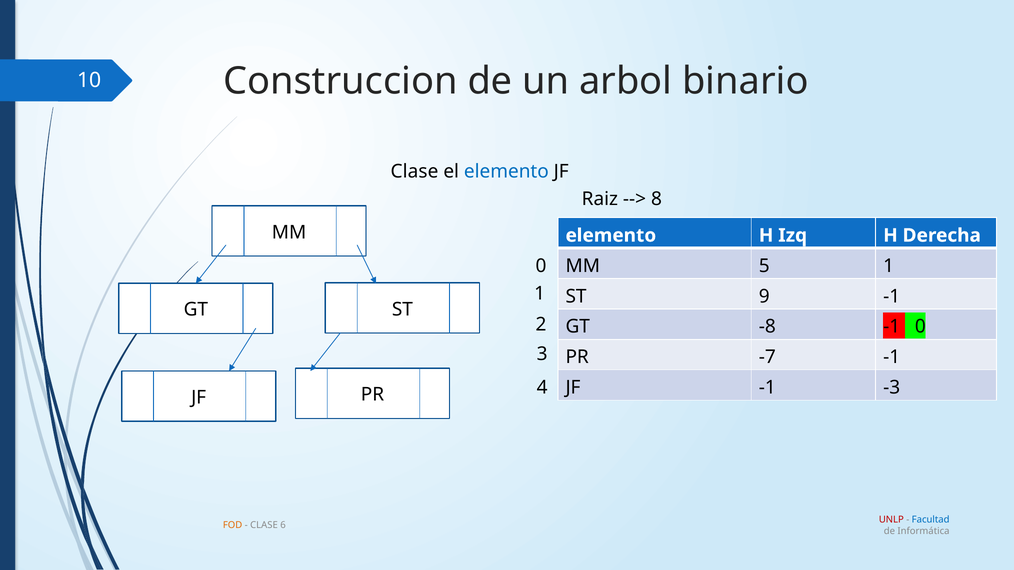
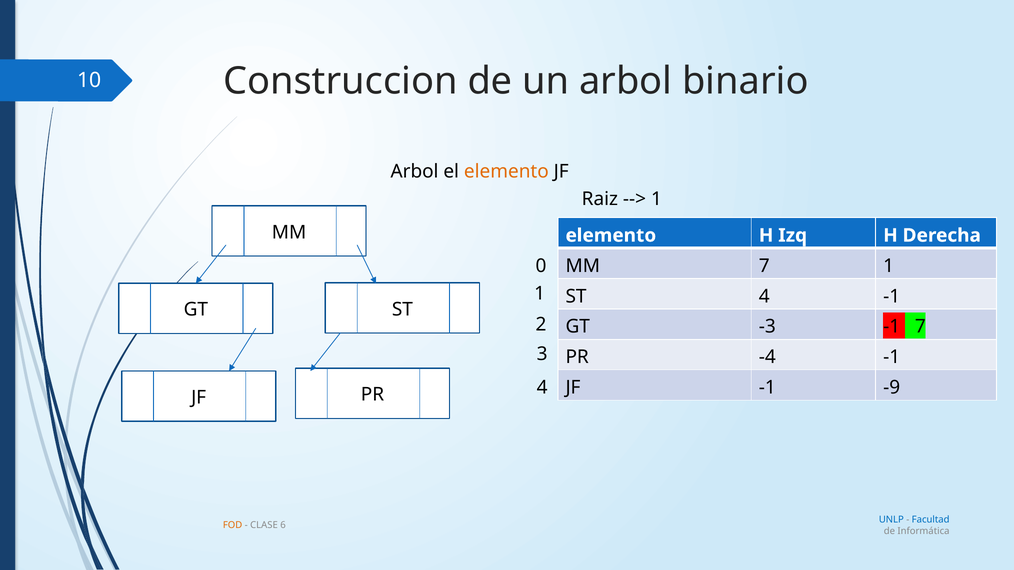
Clase: Clase -> Arbol (415, 172)
elemento colour: blue -> orange (506, 172)
8: 8 -> 1 (656, 199)
MM 5: 5 -> 7 (764, 266)
ST 9: 9 -> 4 (764, 296)
-8: -8 -> -3 (767, 327)
-1 0: 0 -> 7 (920, 327)
-7: -7 -> -4 (767, 357)
-3: -3 -> -9 (892, 388)
UNLP colour: red -> blue (891, 520)
